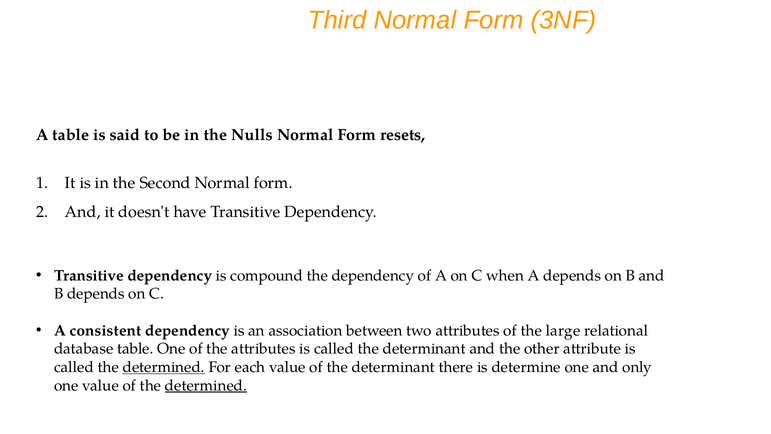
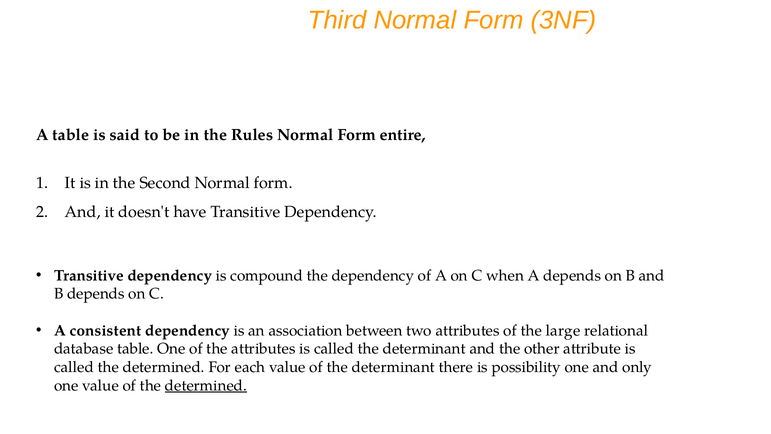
Nulls: Nulls -> Rules (252, 135)
resets: resets -> entire (403, 135)
determined underline: present -> none (164, 367)
determine: determine -> possibility (526, 367)
